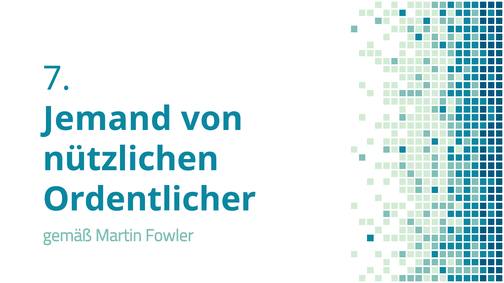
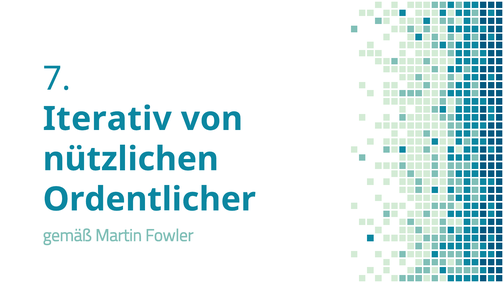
Jemand: Jemand -> Iterativ (107, 119)
